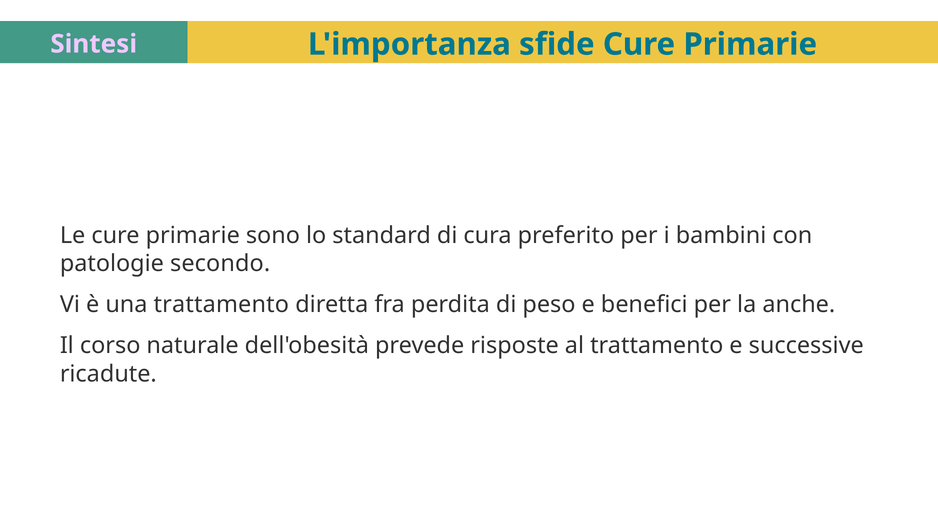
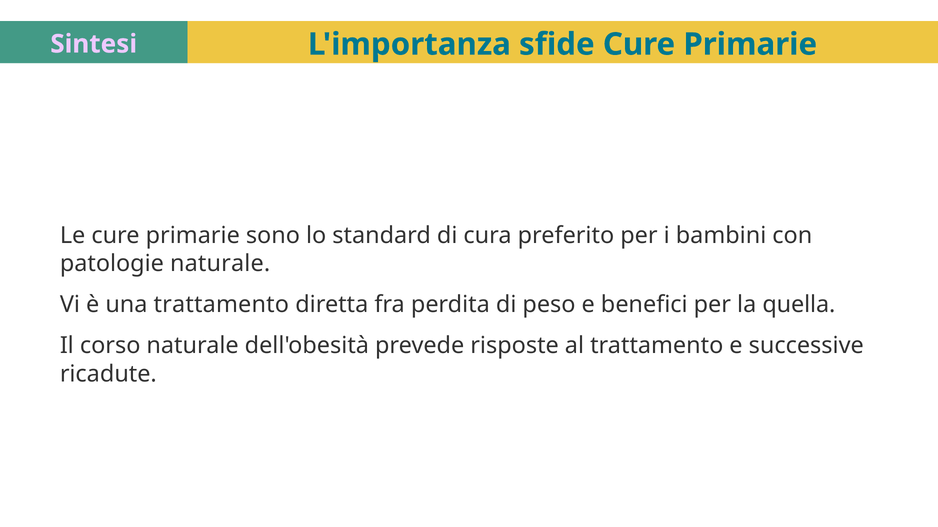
patologie secondo: secondo -> naturale (220, 264)
anche: anche -> quella (799, 305)
